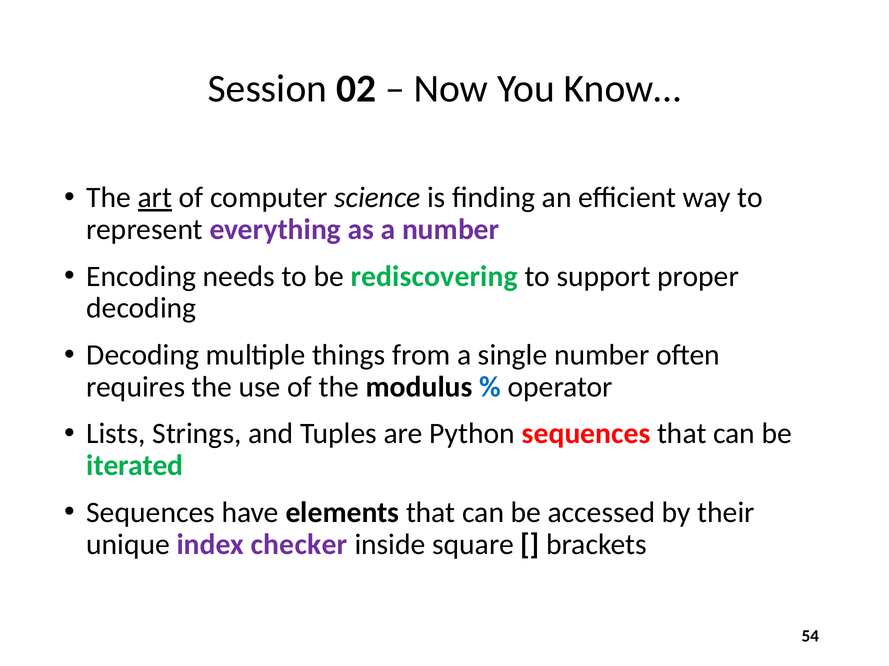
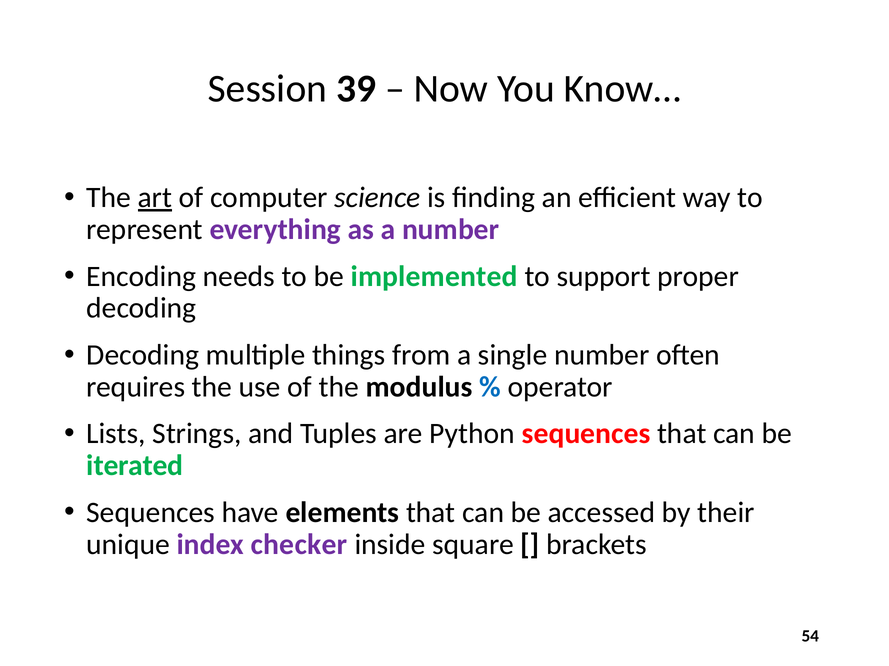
02: 02 -> 39 (356, 89)
rediscovering: rediscovering -> implemented (434, 277)
